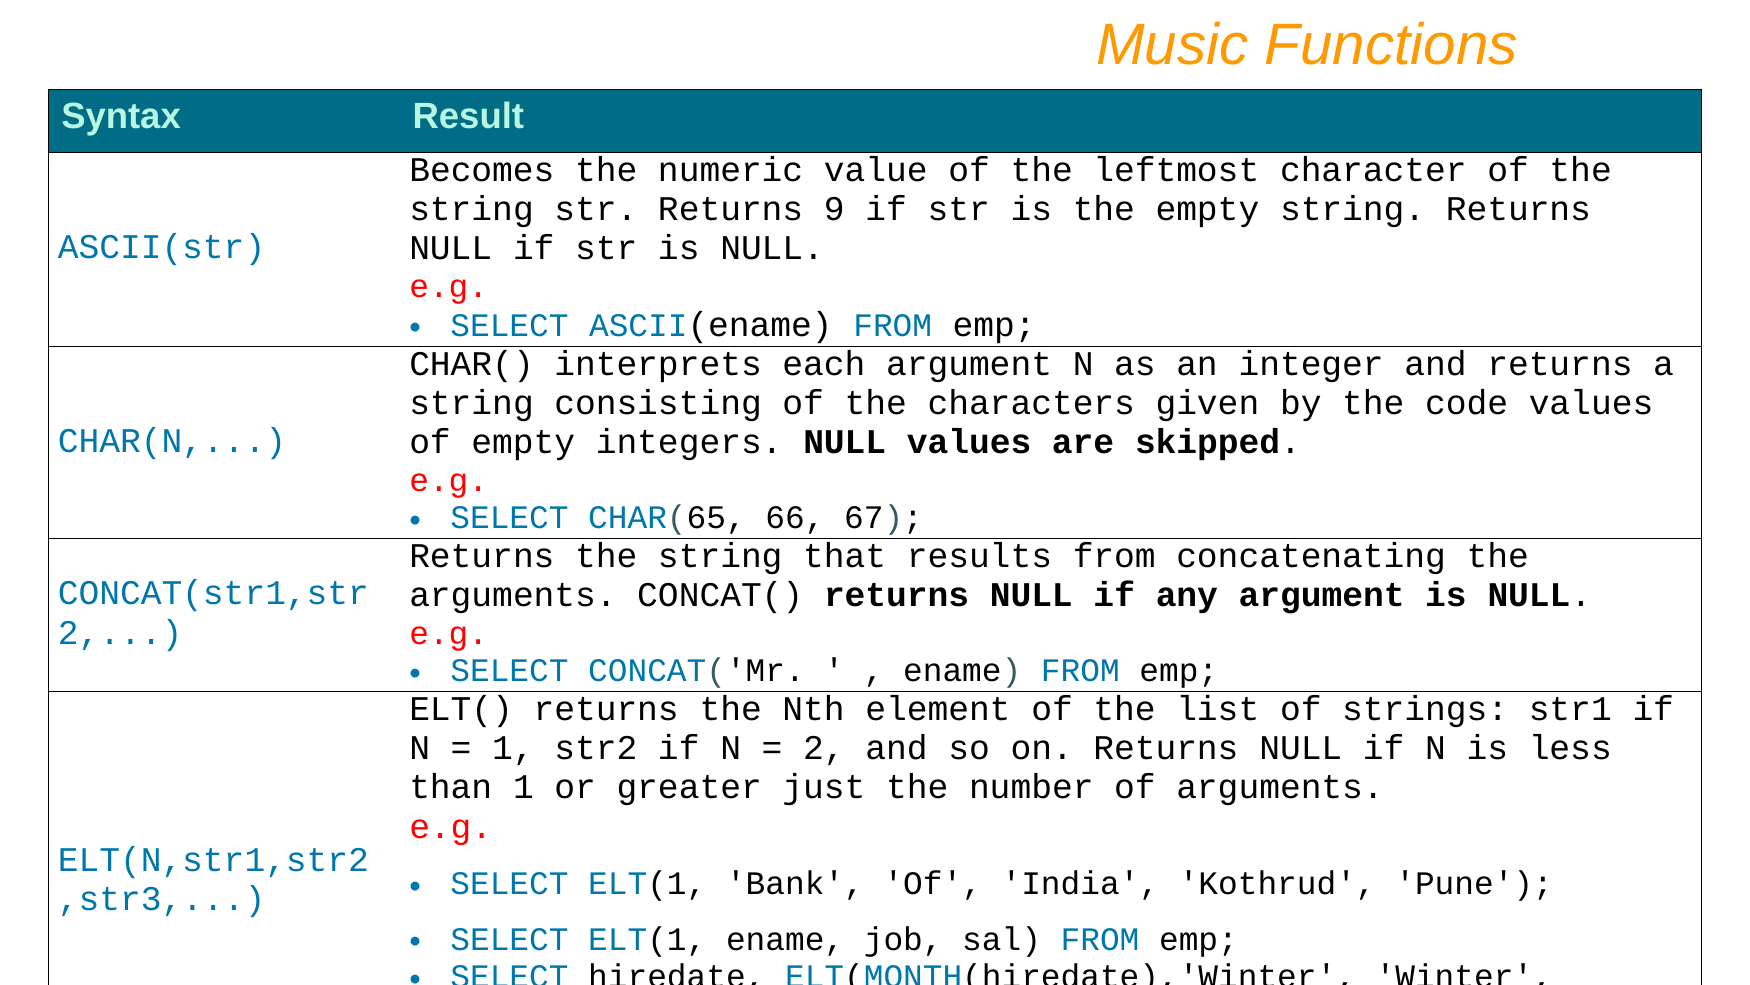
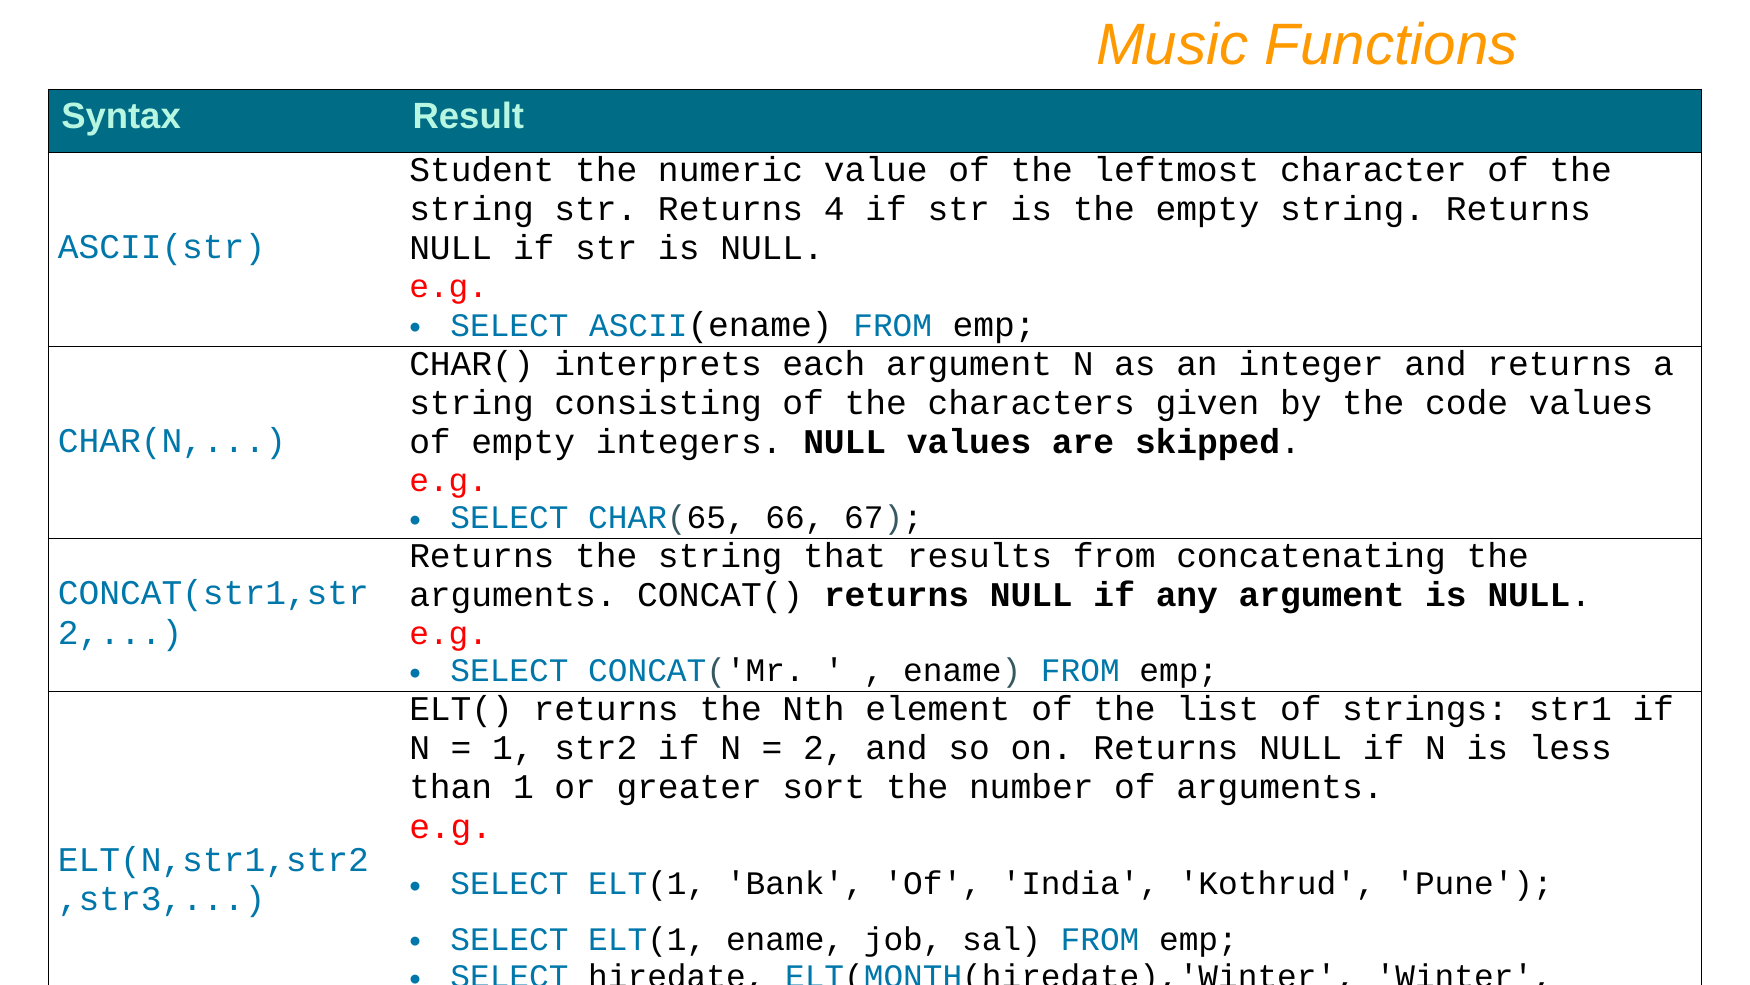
Becomes: Becomes -> Student (482, 170)
9: 9 -> 4 (834, 209)
just: just -> sort (824, 787)
